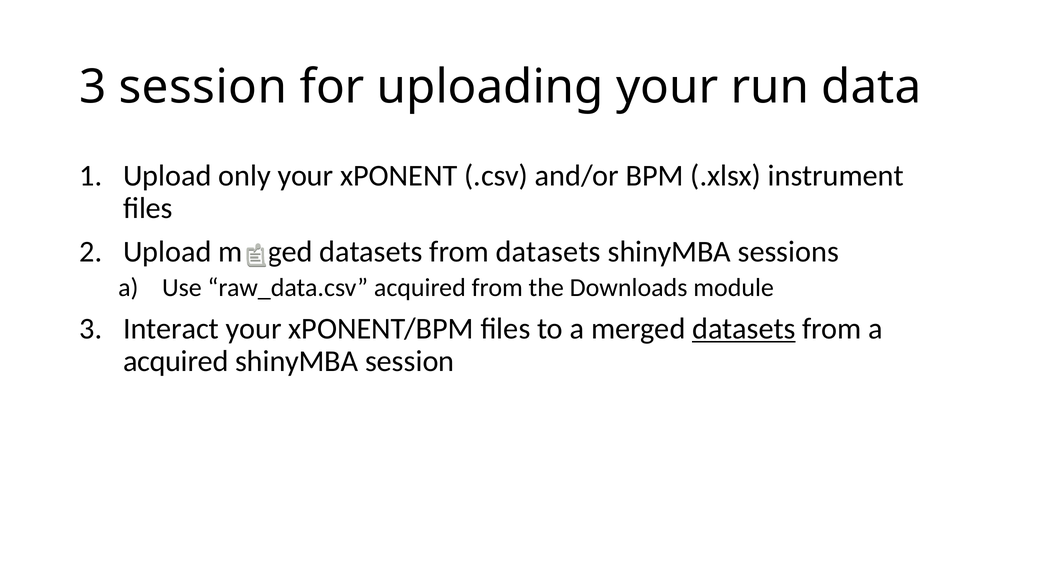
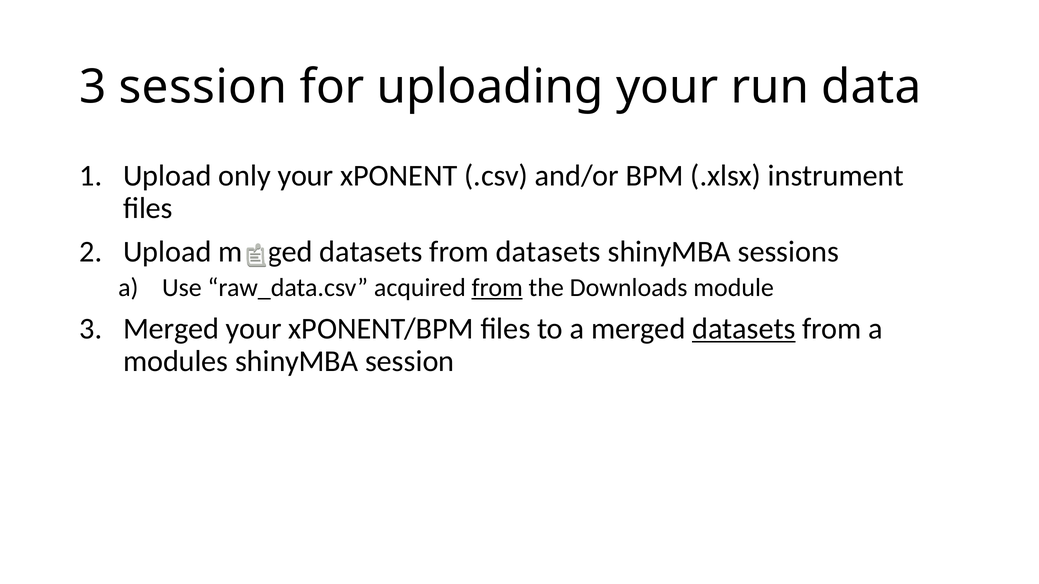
from underline: none -> present (497, 288)
3 Interact: Interact -> Merged (171, 329)
acquired: acquired -> modules (176, 362)
